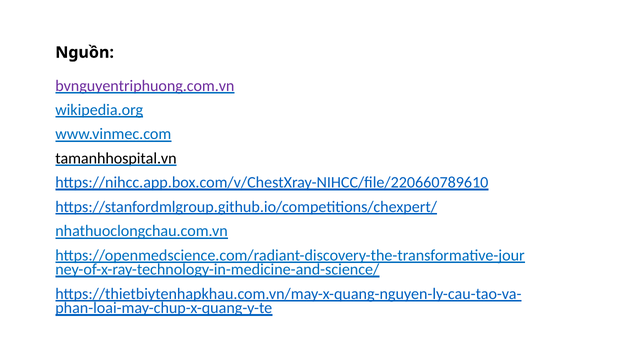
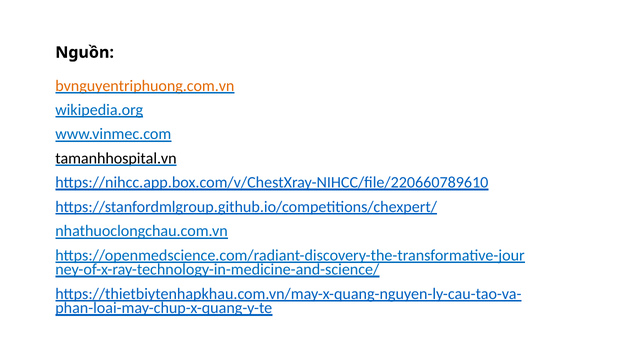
bvnguyentriphuong.com.vn colour: purple -> orange (145, 86)
